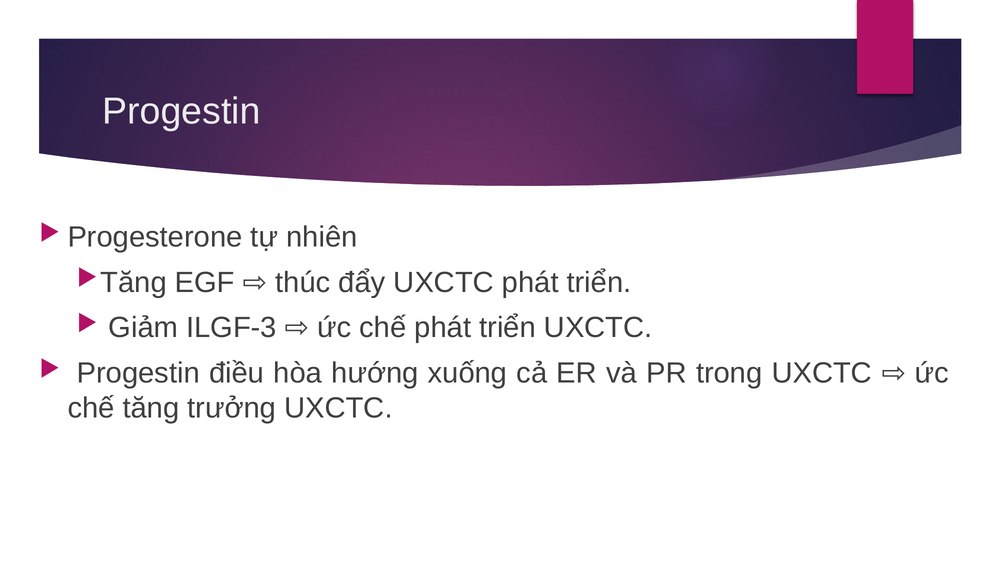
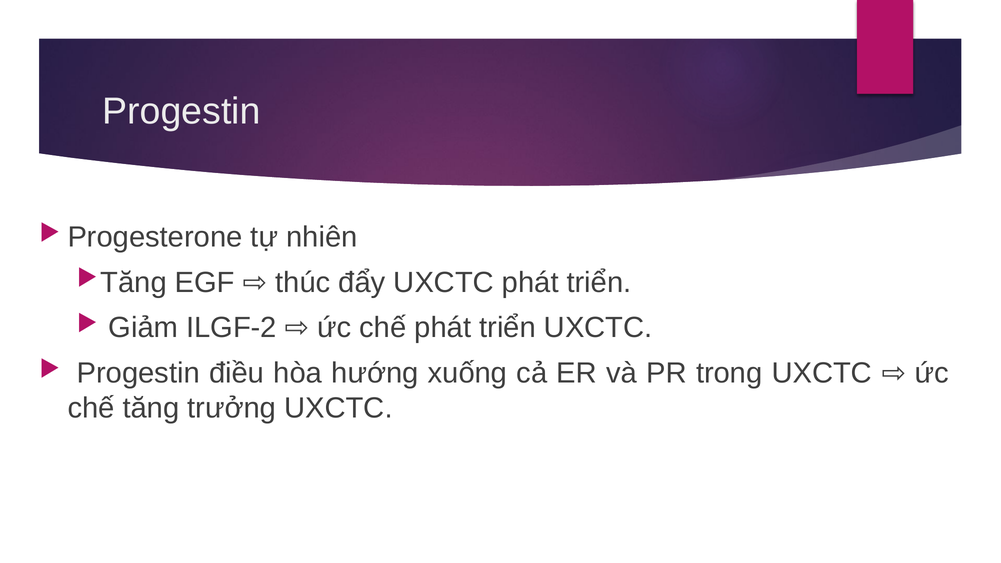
ILGF-3: ILGF-3 -> ILGF-2 (231, 328)
